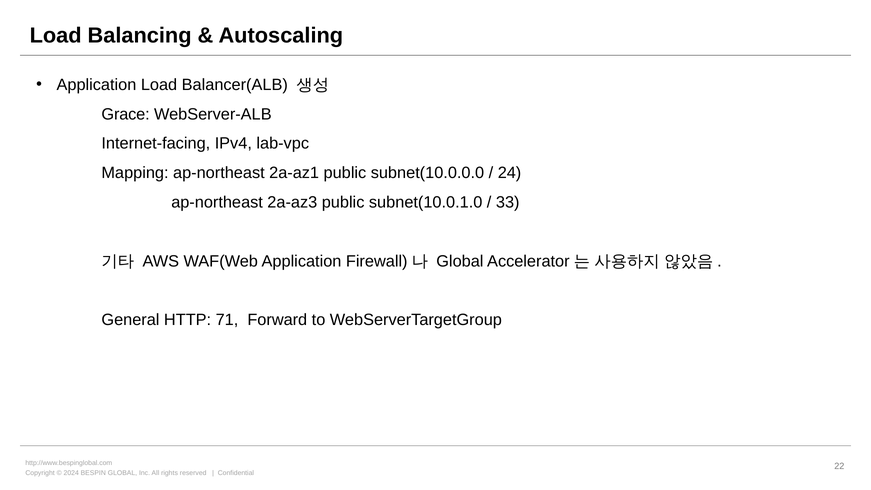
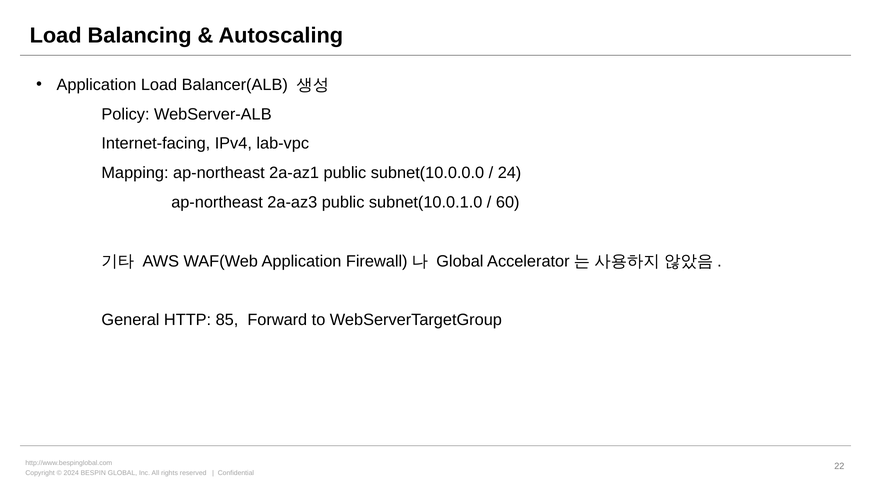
Grace: Grace -> Policy (126, 114)
33: 33 -> 60 (508, 202)
71: 71 -> 85 (227, 320)
